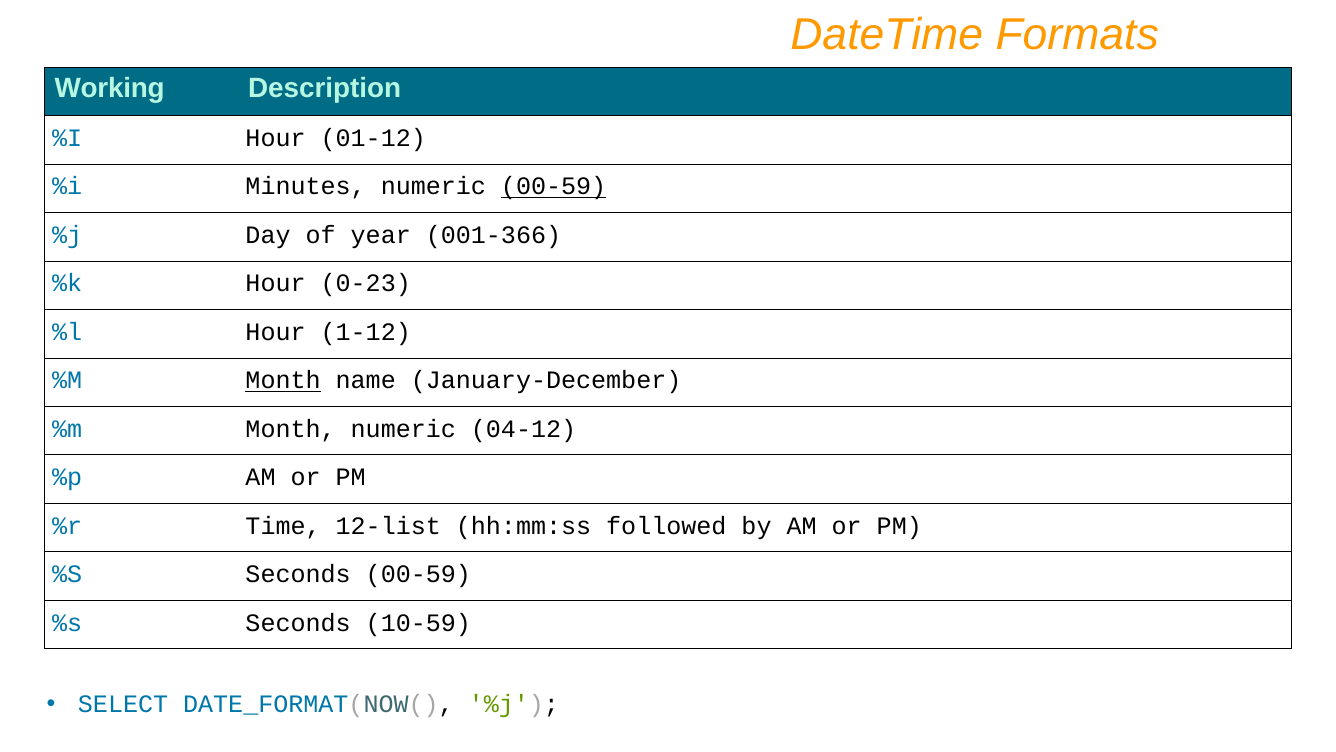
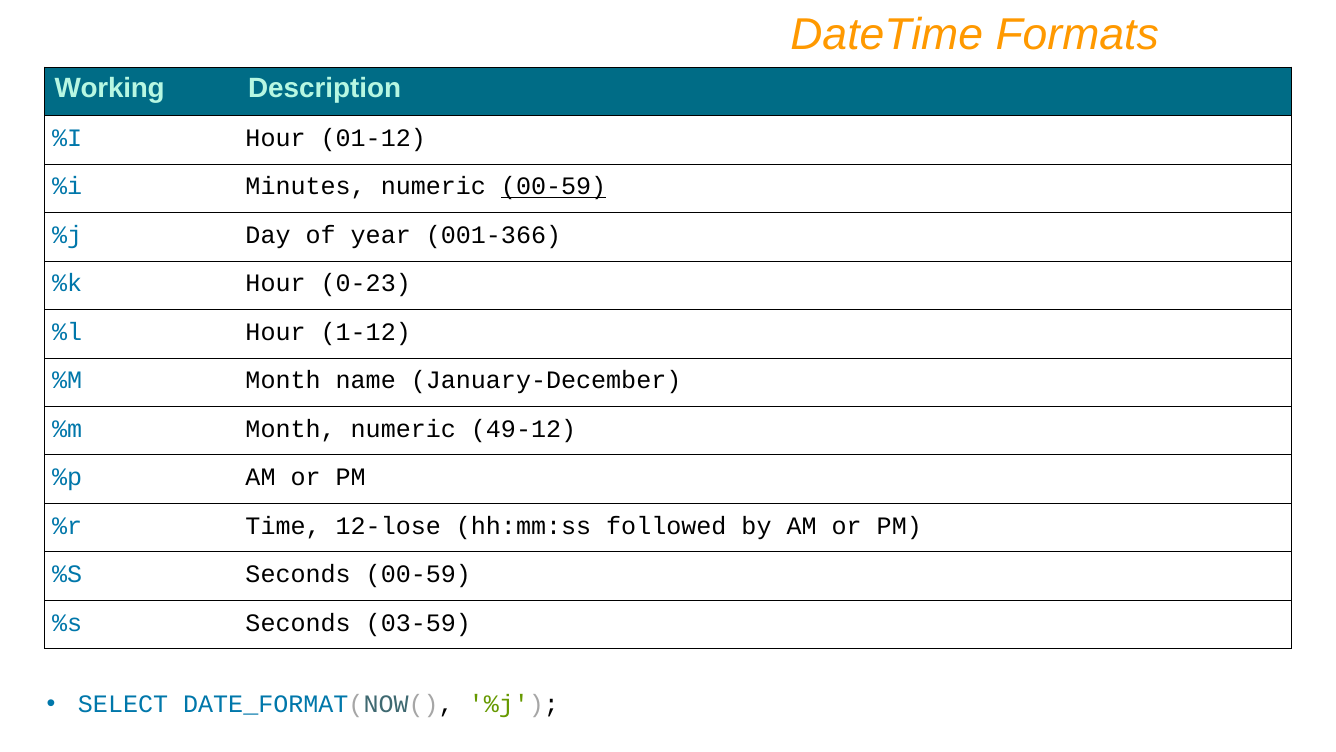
Month underline: present -> none (283, 380)
04-12: 04-12 -> 49-12 (524, 429)
12-list: 12-list -> 12-lose (388, 526)
10-59: 10-59 -> 03-59 (418, 623)
